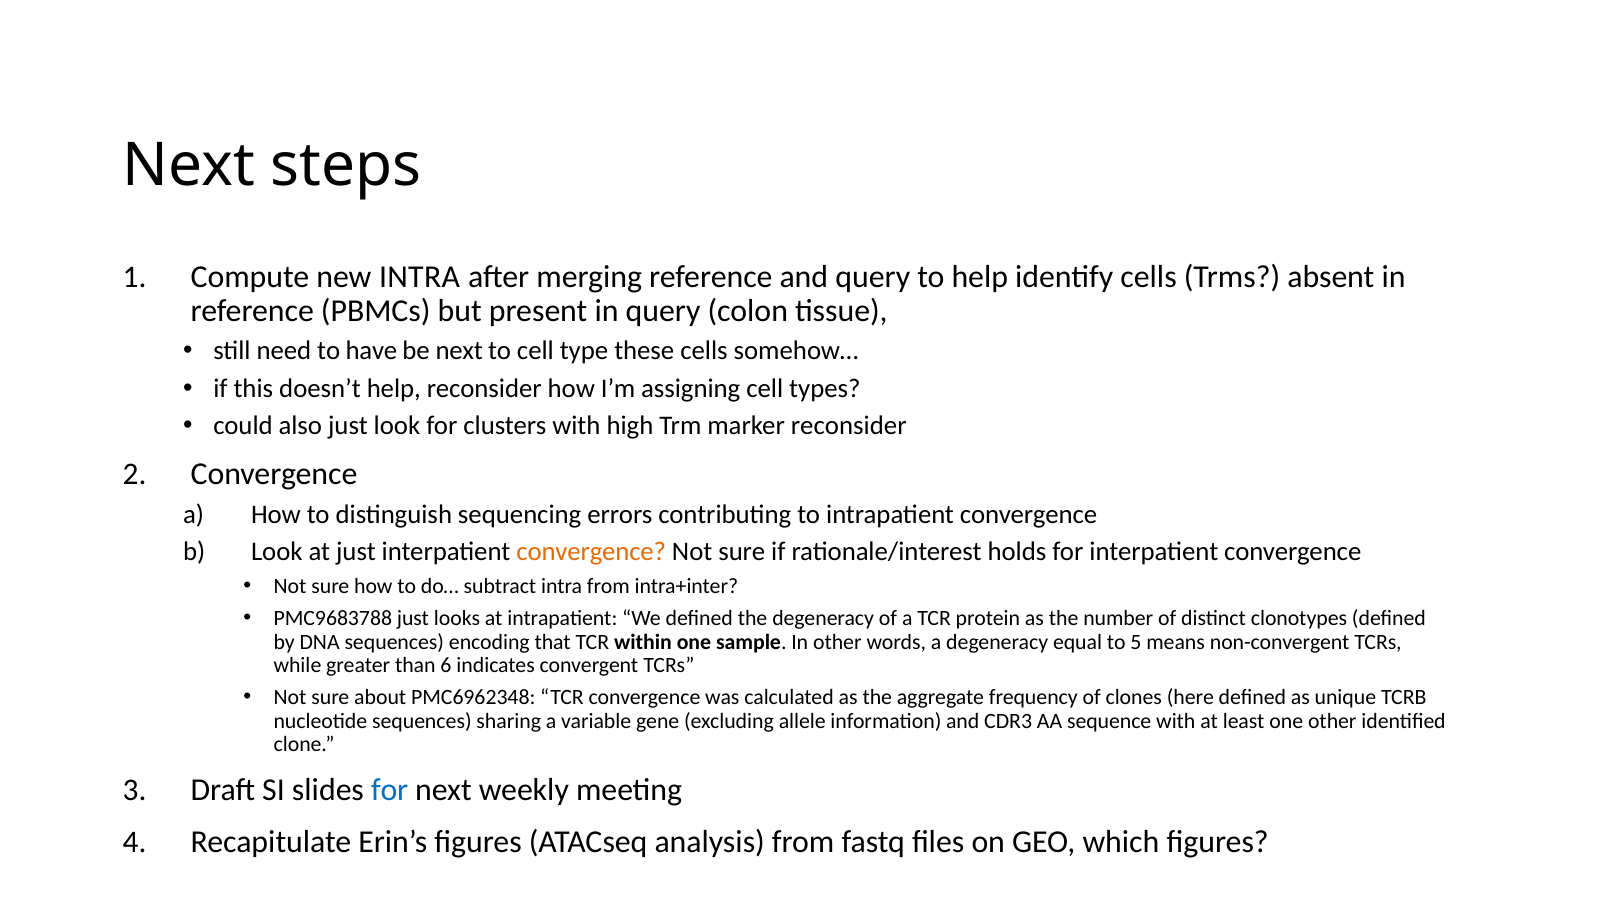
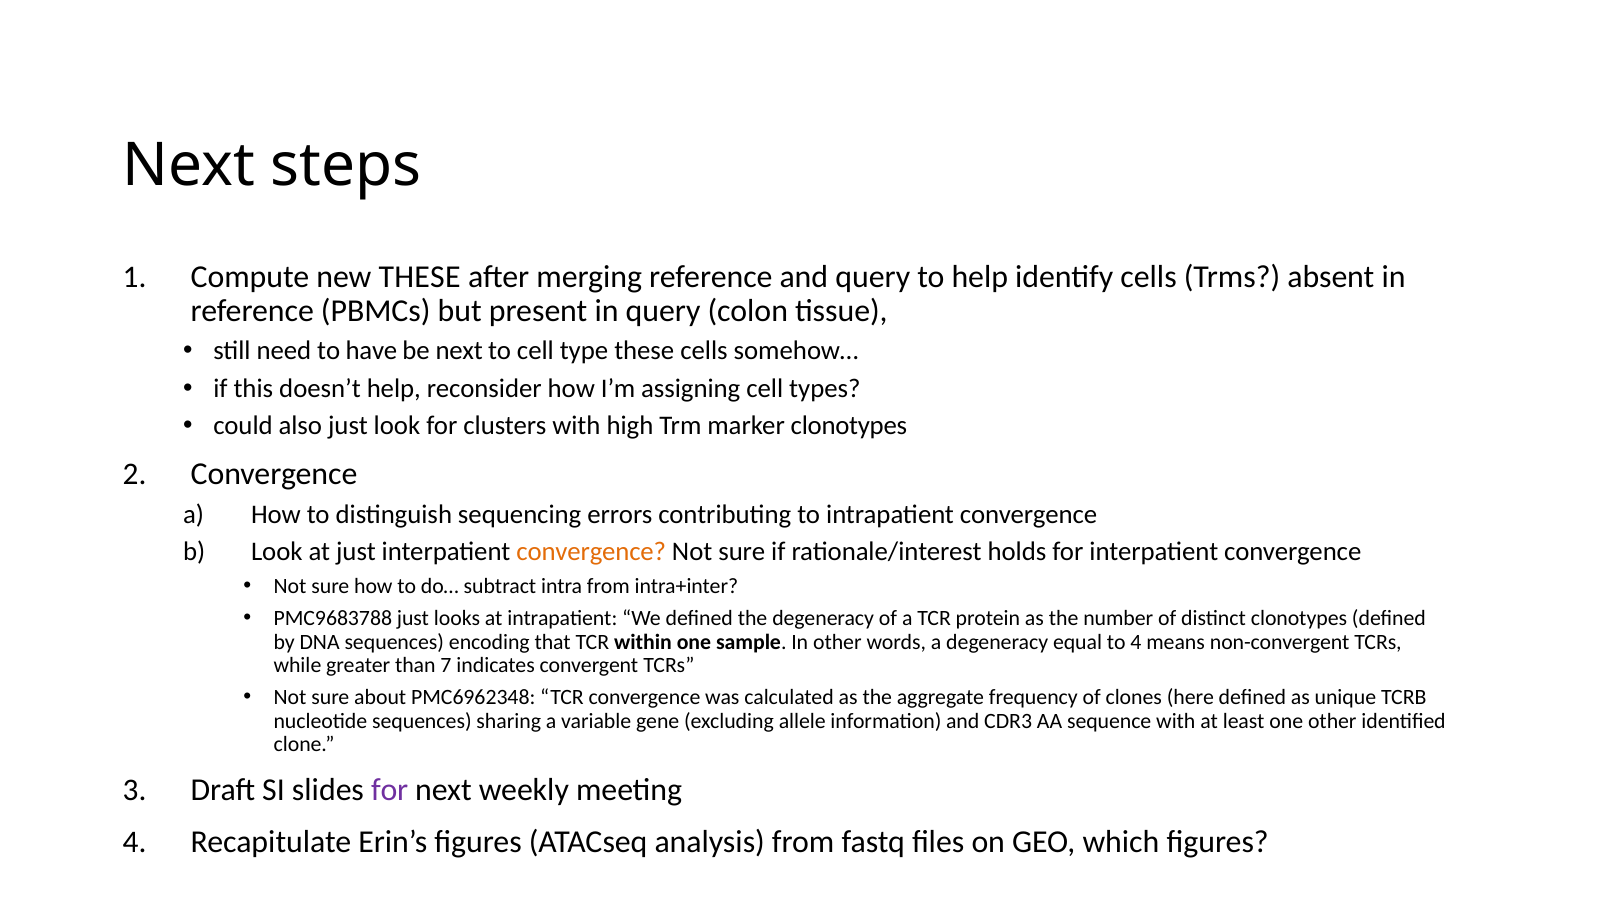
new INTRA: INTRA -> THESE (420, 276)
marker reconsider: reconsider -> clonotypes (849, 426)
to 5: 5 -> 4 (1136, 642)
6: 6 -> 7 (446, 665)
for colour: blue -> purple (390, 790)
